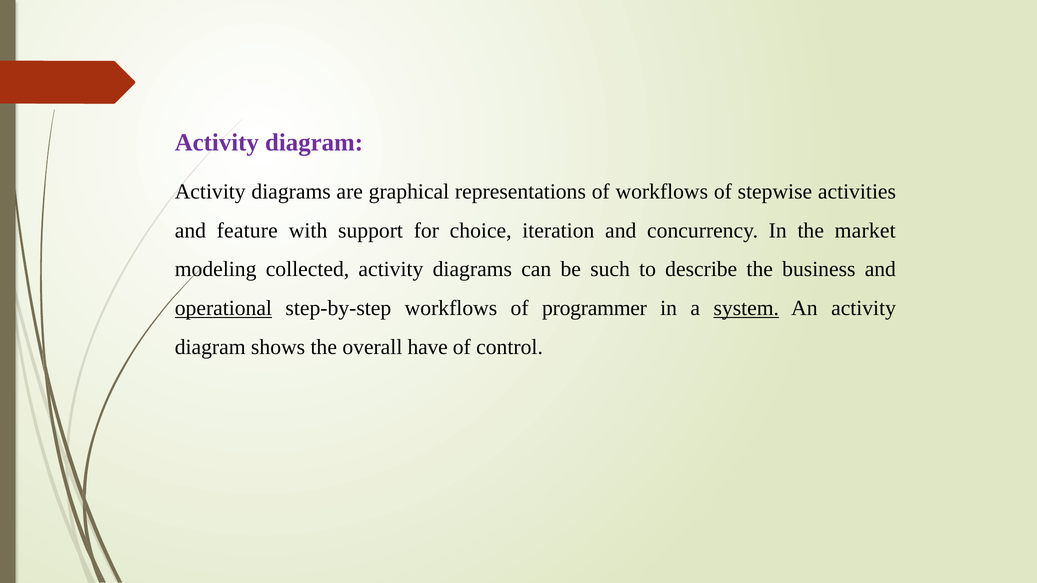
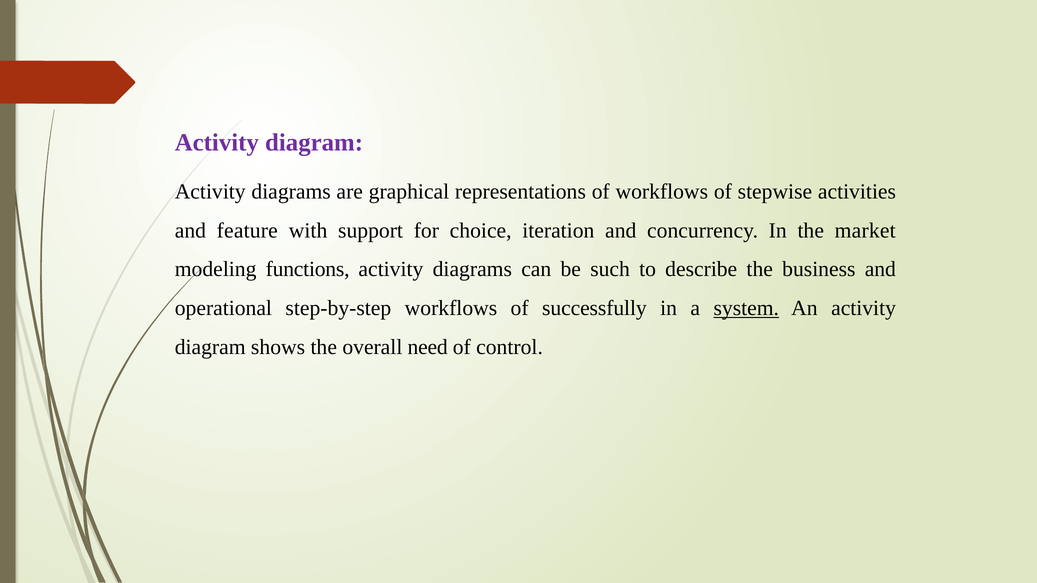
collected: collected -> functions (308, 269)
operational underline: present -> none (223, 308)
programmer: programmer -> successfully (594, 308)
have: have -> need (428, 347)
